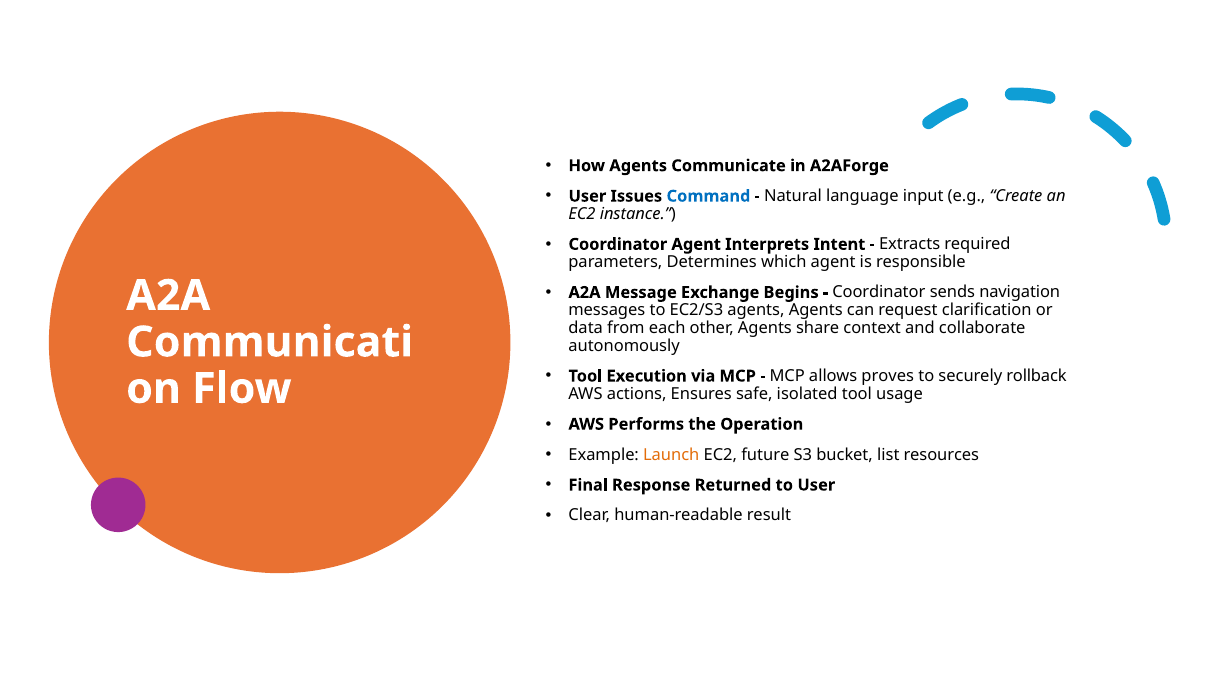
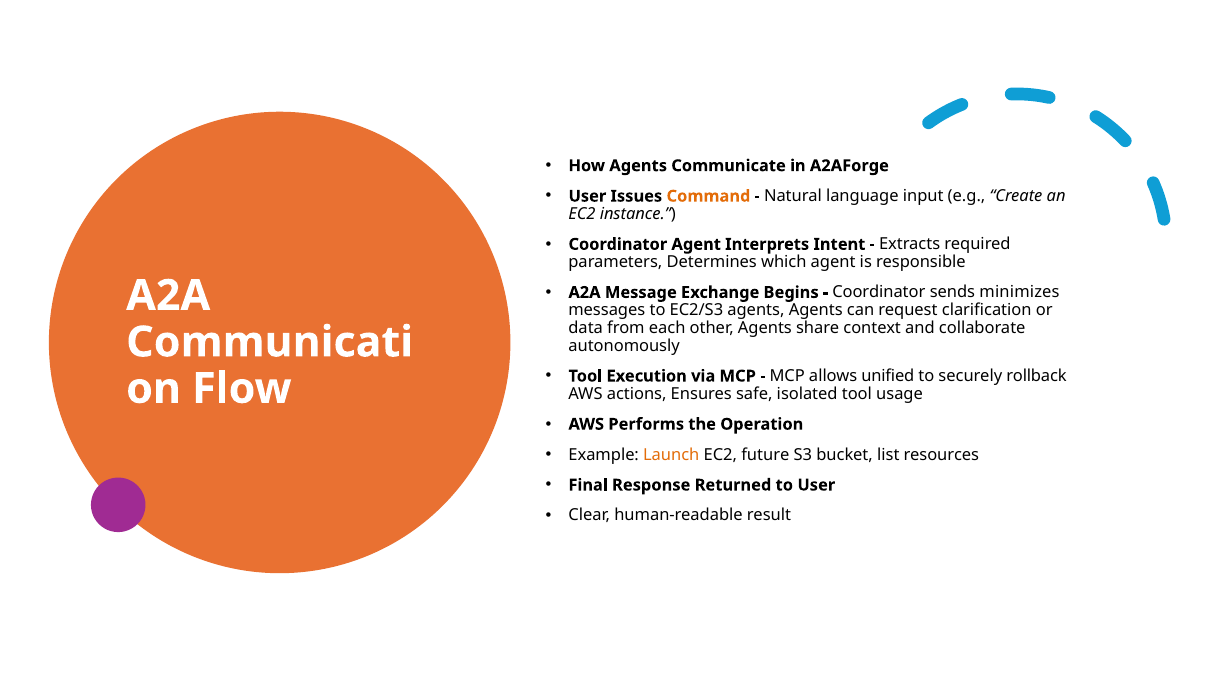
Command colour: blue -> orange (708, 196)
navigation: navigation -> minimizes (1020, 293)
proves: proves -> unified (888, 376)
